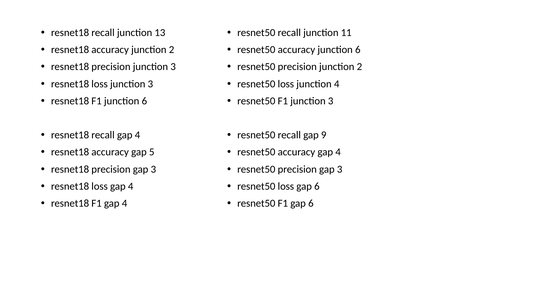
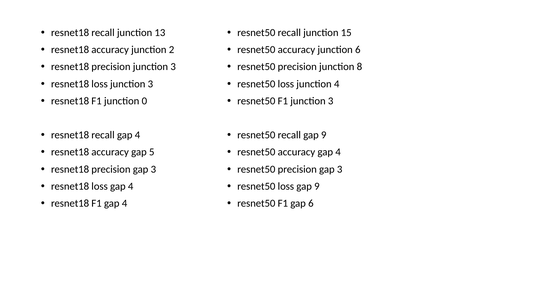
11: 11 -> 15 (346, 33)
precision junction 2: 2 -> 8 (359, 67)
F1 junction 6: 6 -> 0 (144, 101)
loss gap 6: 6 -> 9 (317, 186)
